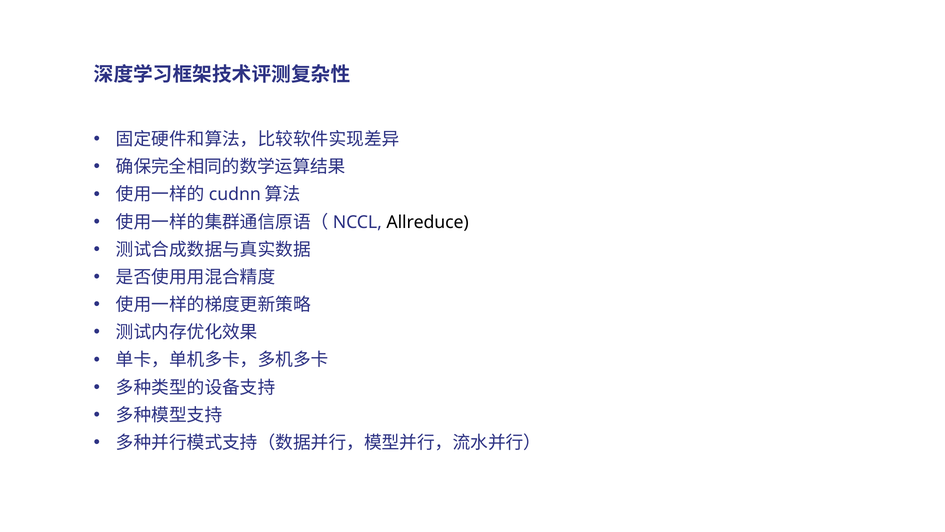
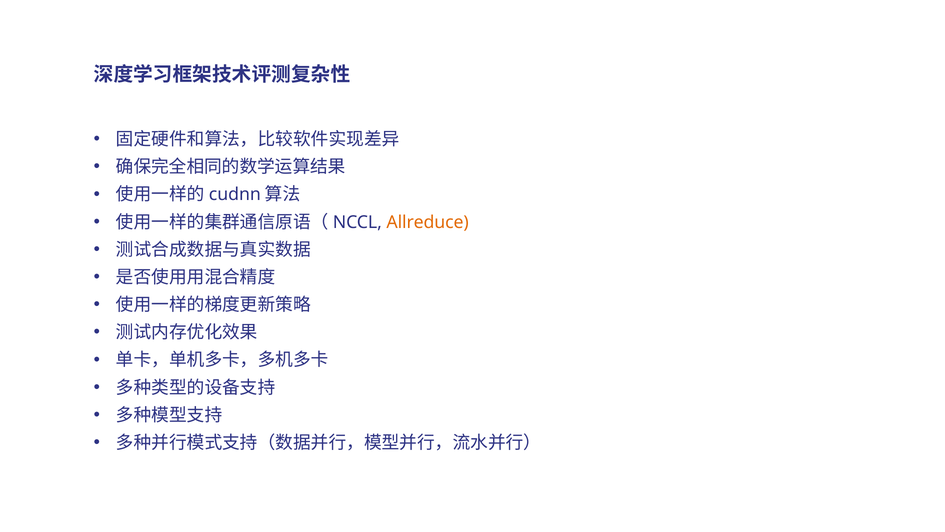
Allreduce colour: black -> orange (428, 222)
